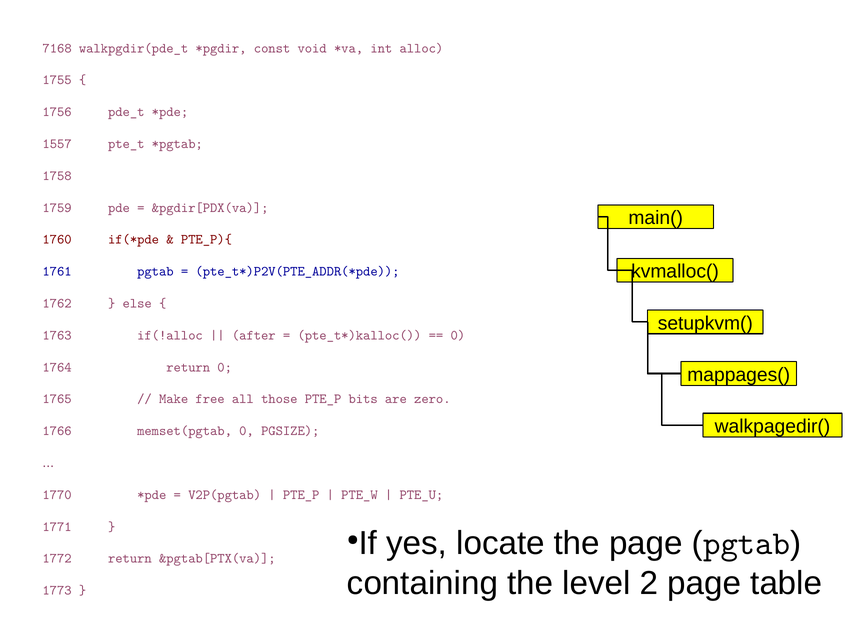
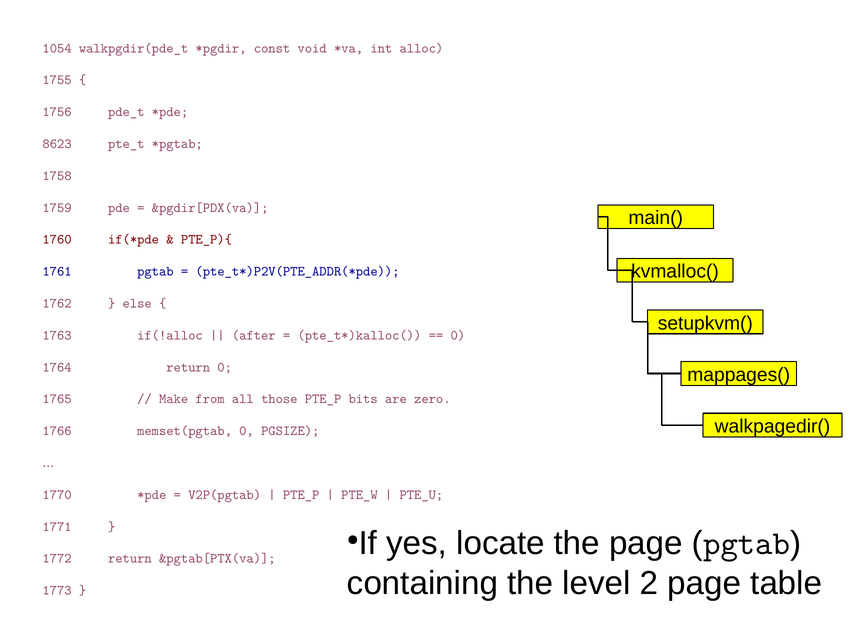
7168: 7168 -> 1054 (57, 48)
1557: 1557 -> 8623 (57, 144)
free: free -> from (210, 398)
